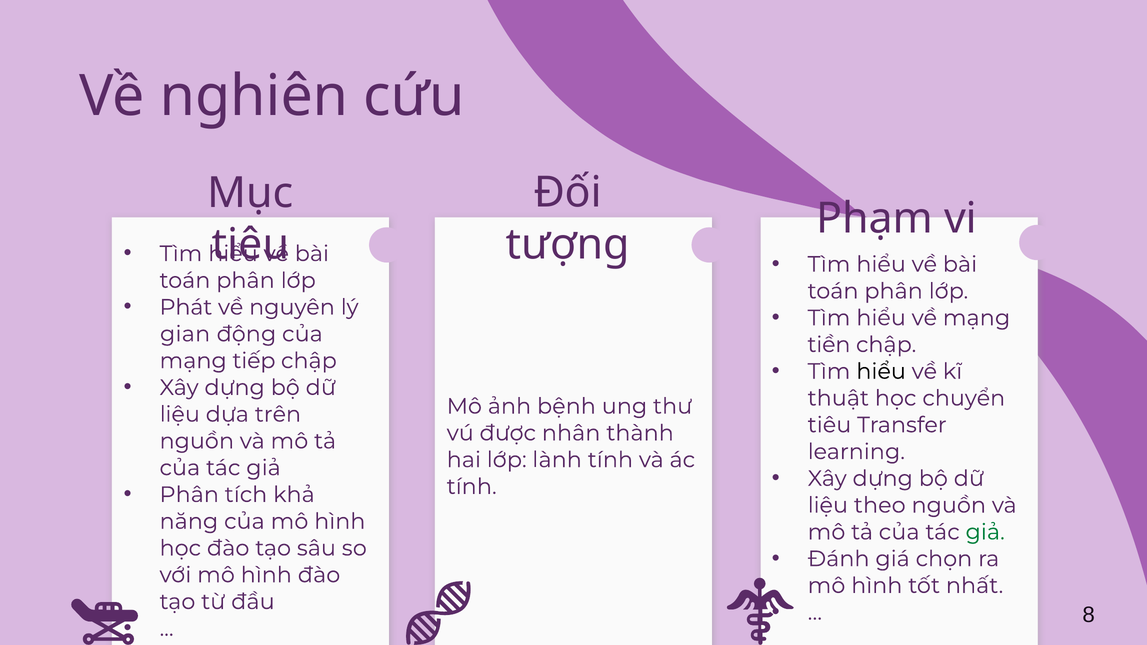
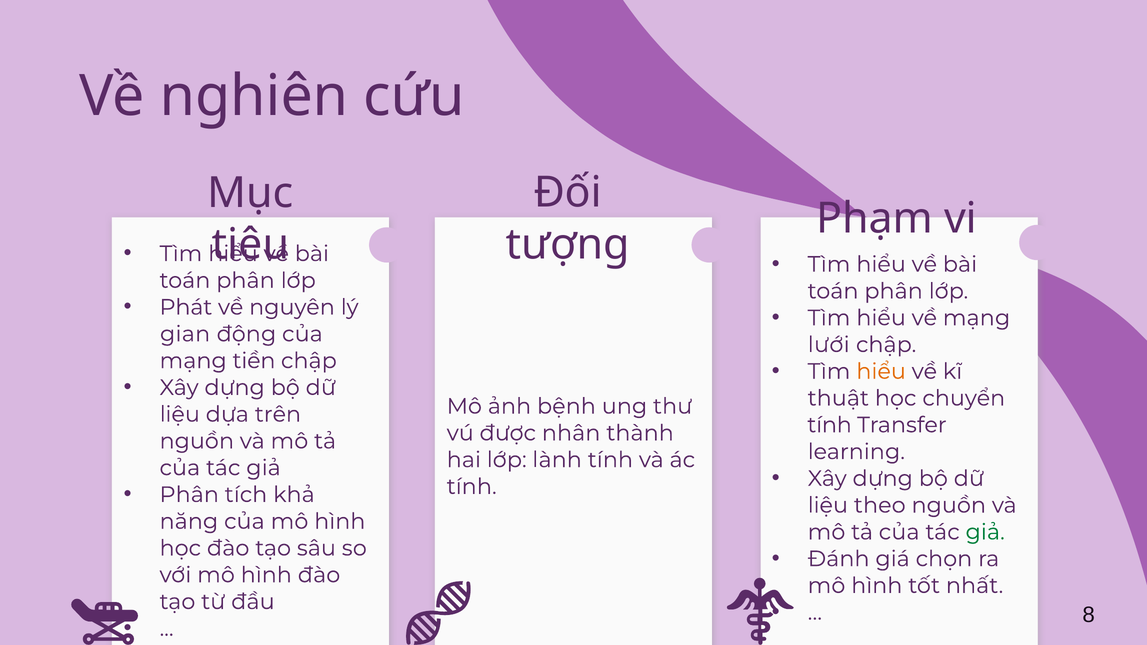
tiền: tiền -> lưới (829, 345)
tiếp: tiếp -> tiền (254, 361)
hiểu colour: black -> orange (881, 372)
tiêu: tiêu -> tính (830, 425)
